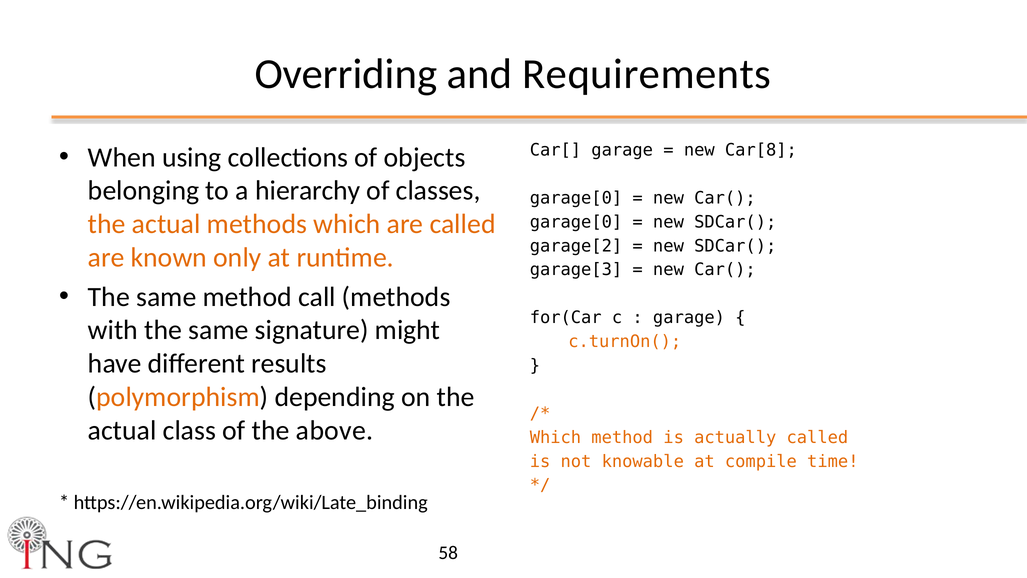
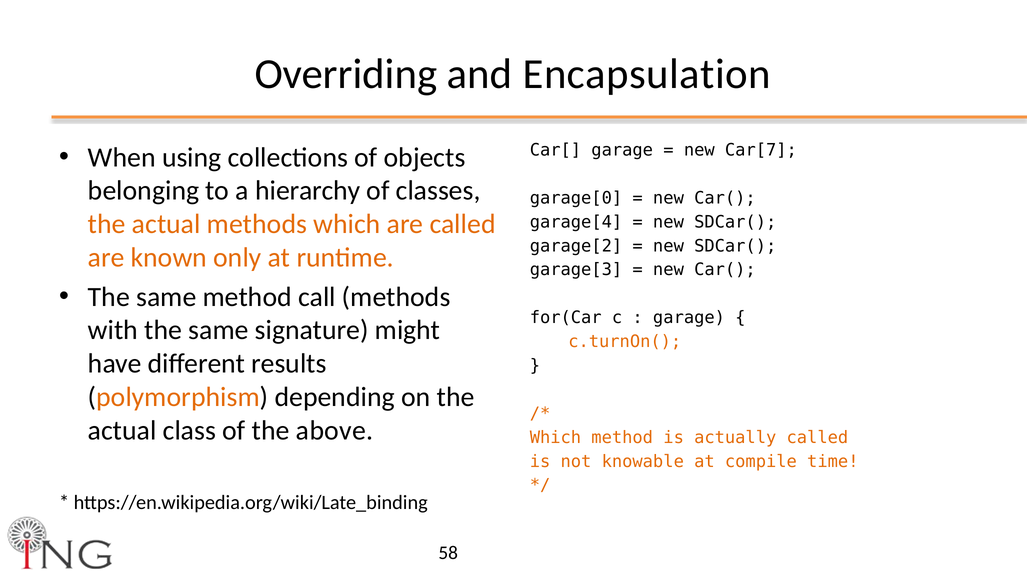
Requirements: Requirements -> Encapsulation (647, 74)
Car[8: Car[8 -> Car[7 (761, 150)
garage[0: garage[0 -> garage[4 (576, 222)
